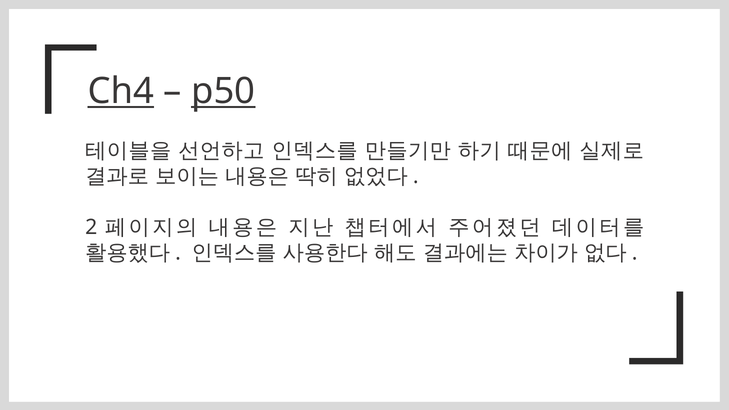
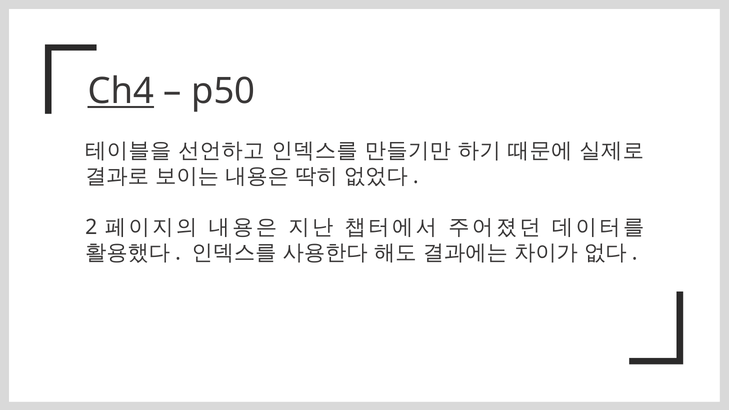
p50 underline: present -> none (223, 91)
